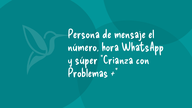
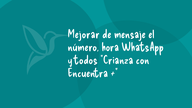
Persona: Persona -> Mejorar (84, 34)
súper: súper -> todos (86, 60)
Problemas: Problemas -> Encuentra (88, 73)
